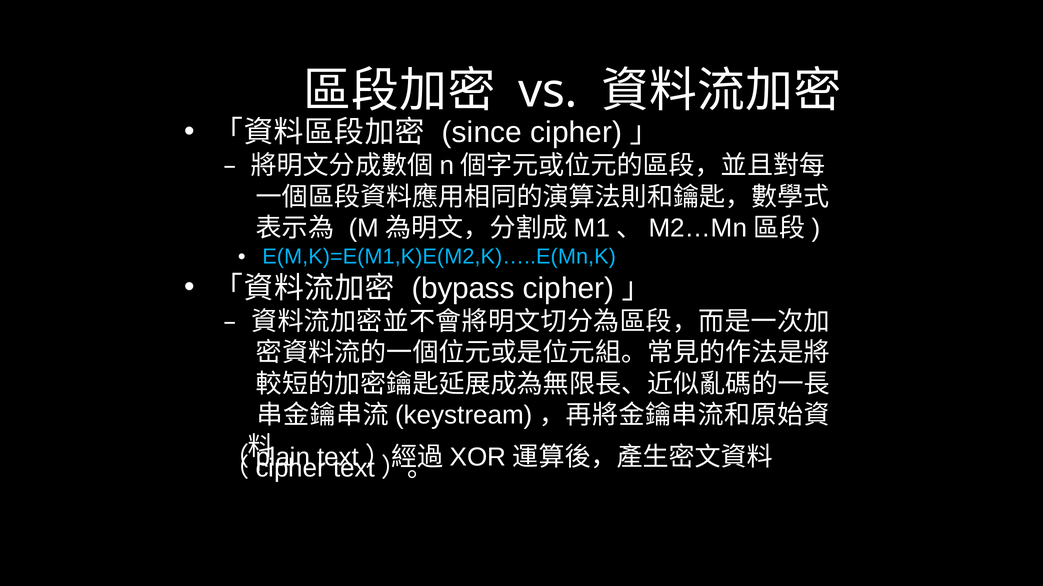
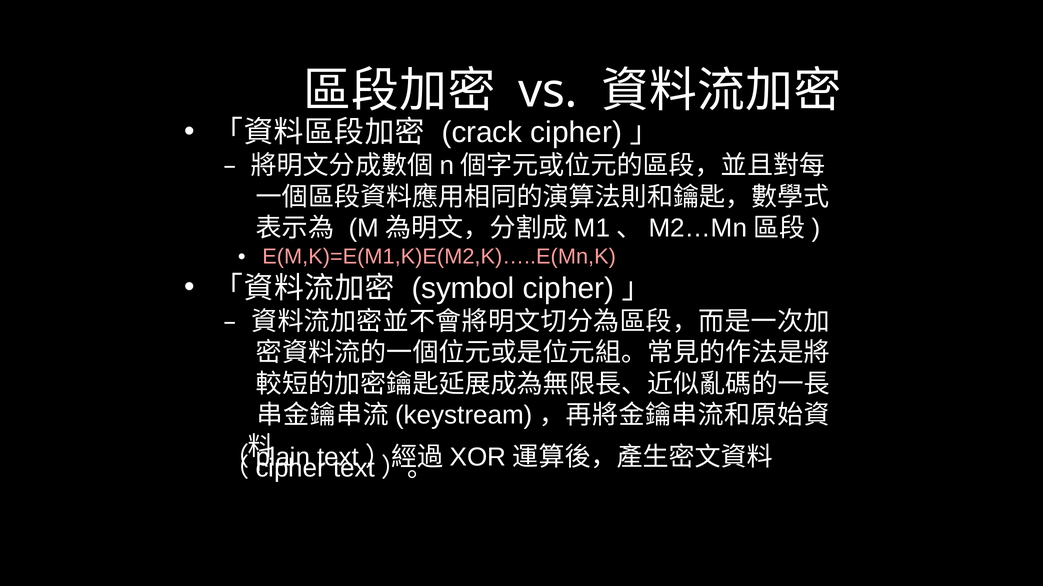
since: since -> crack (482, 133)
E(M,K)=E(M1,K)E(M2,K)…..E(Mn,K colour: light blue -> pink (439, 257)
bypass: bypass -> symbol (463, 289)
